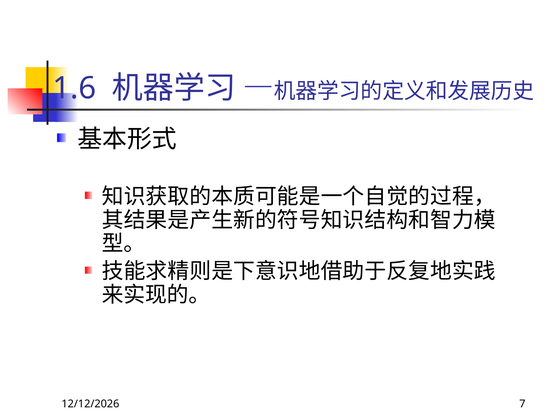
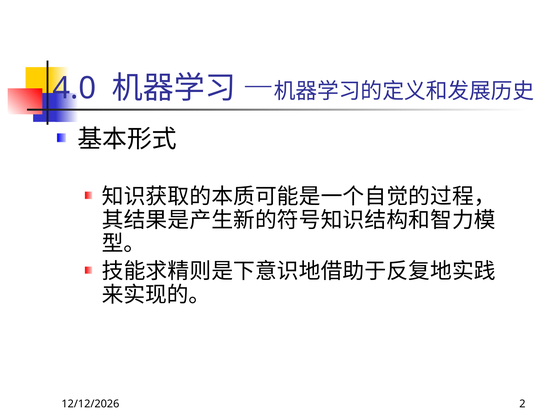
1.6: 1.6 -> 4.0 (74, 88)
7: 7 -> 2 (522, 404)
